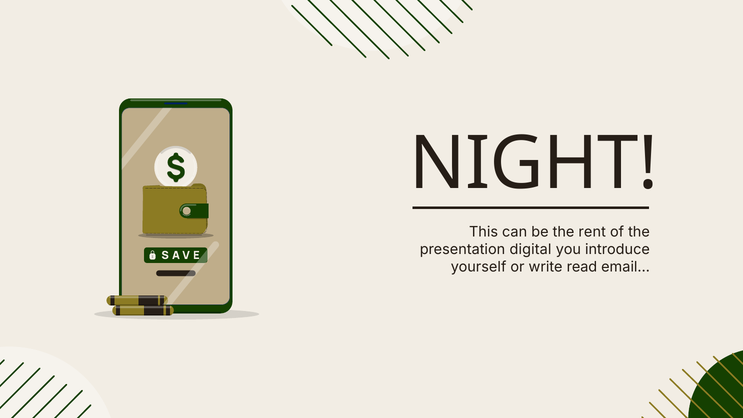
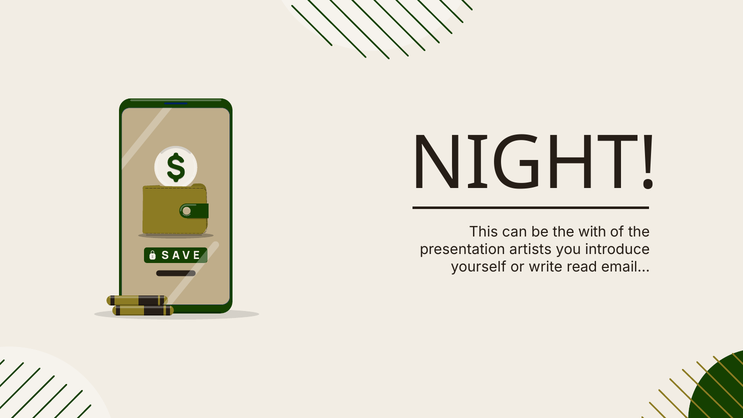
rent: rent -> with (592, 232)
digital: digital -> artists (531, 249)
